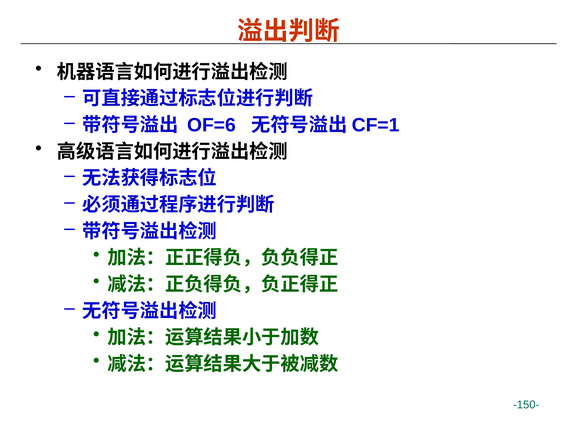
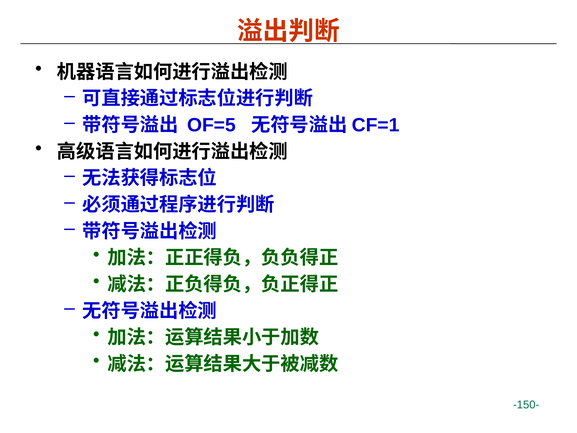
OF=6: OF=6 -> OF=5 (212, 125)
